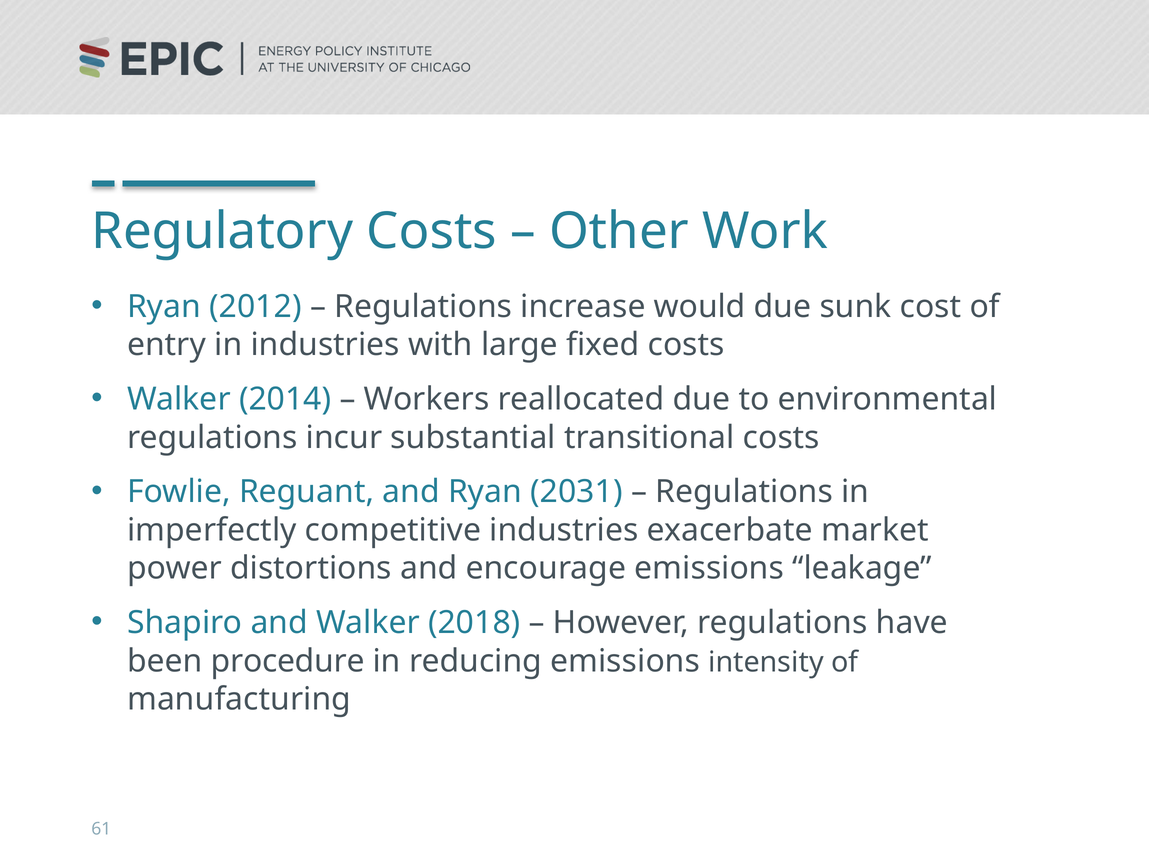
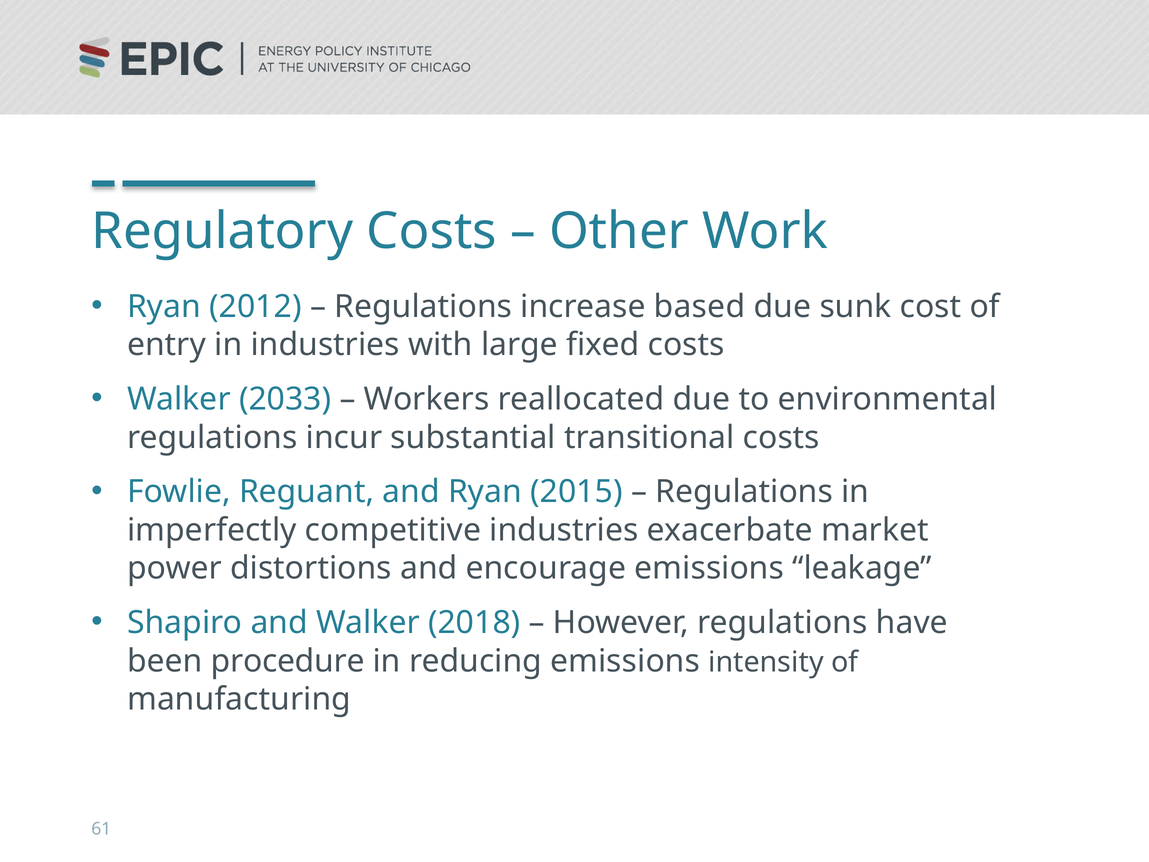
would: would -> based (700, 306)
2014: 2014 -> 2033 (285, 399)
2031: 2031 -> 2015 (576, 492)
